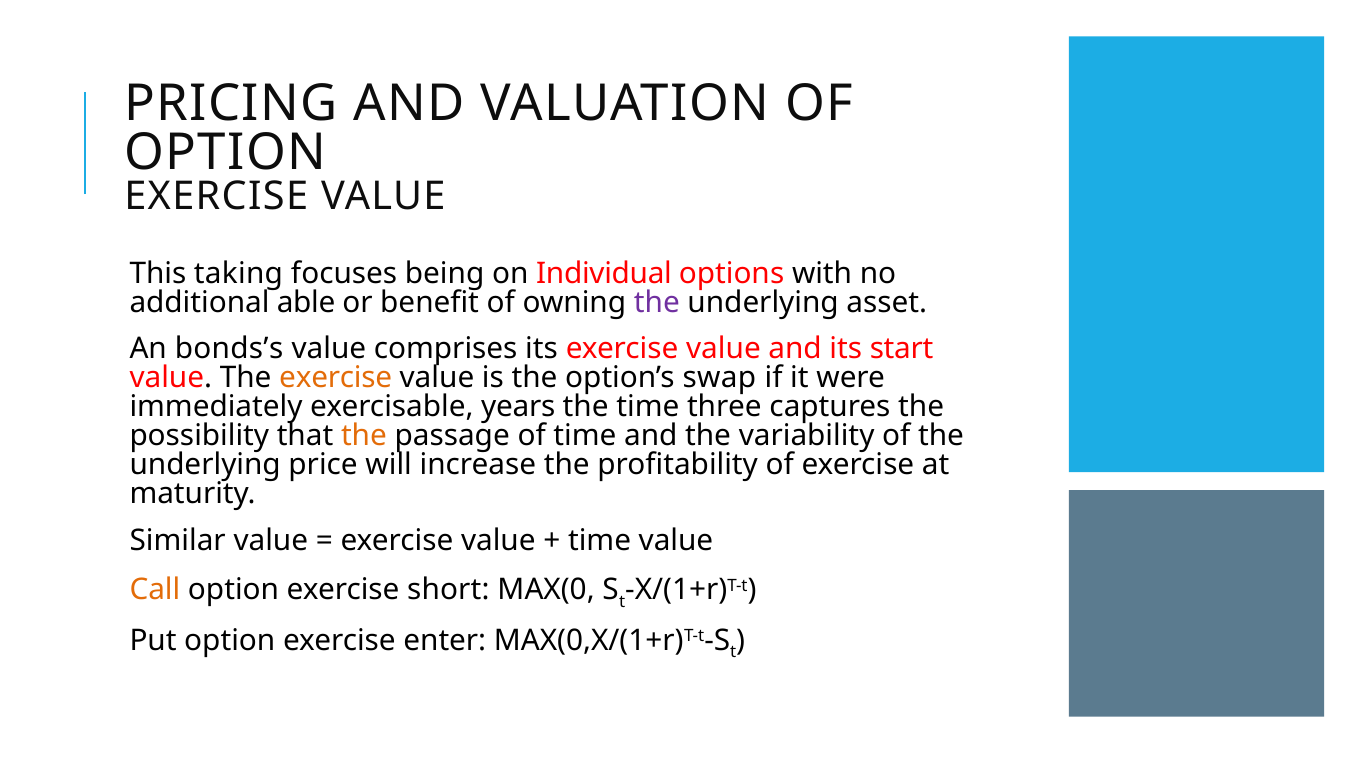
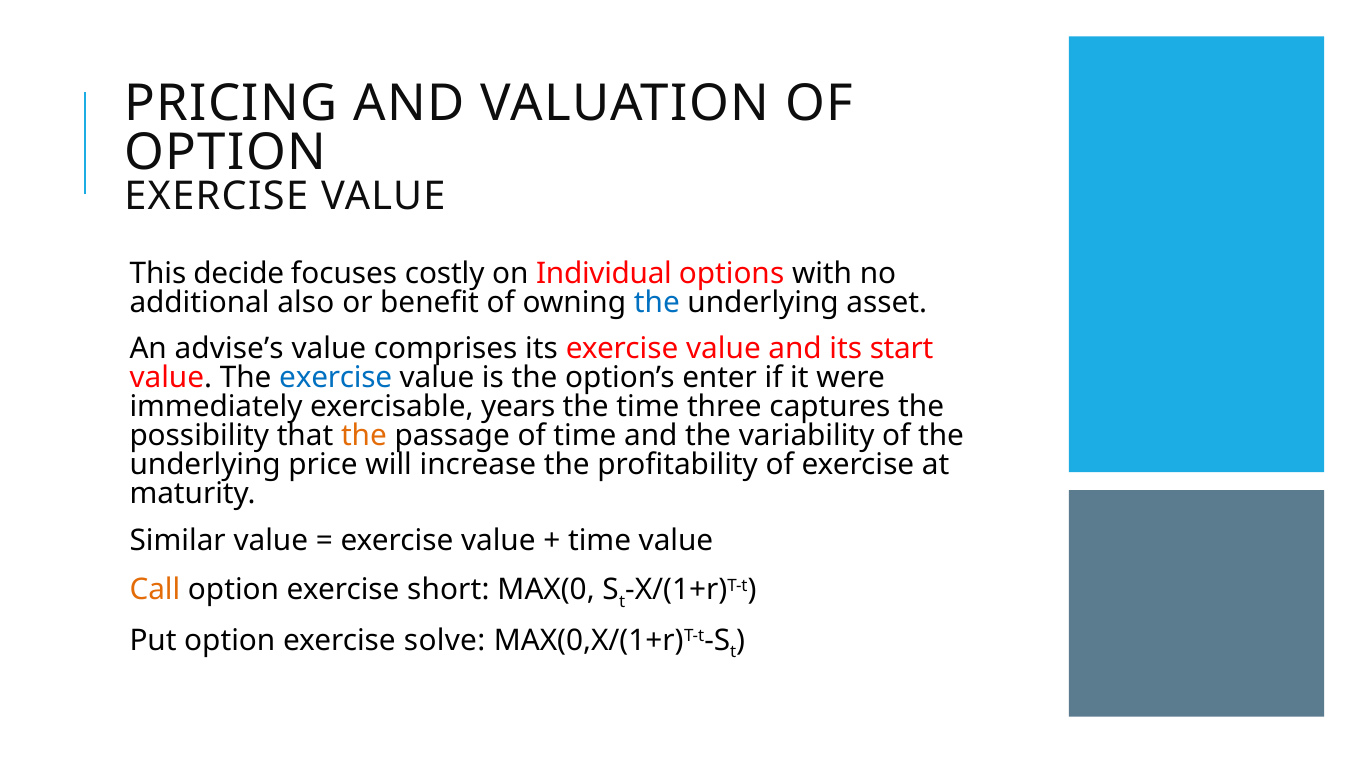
taking: taking -> decide (239, 273)
being: being -> costly (445, 273)
able: able -> also (306, 302)
the colour: purple -> blue (657, 302)
bonds’s: bonds’s -> advise’s (229, 349)
exercise colour: orange -> blue (336, 378)
swap: swap -> enter (720, 378)
enter: enter -> solve (445, 641)
